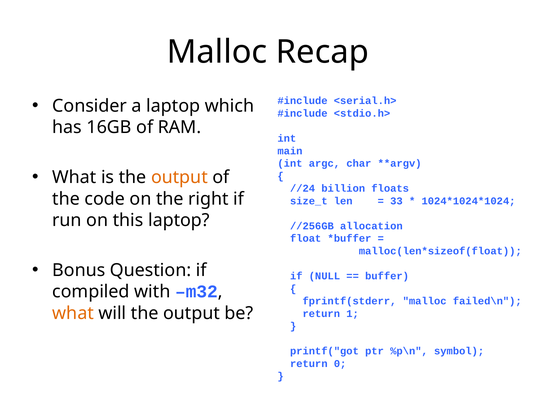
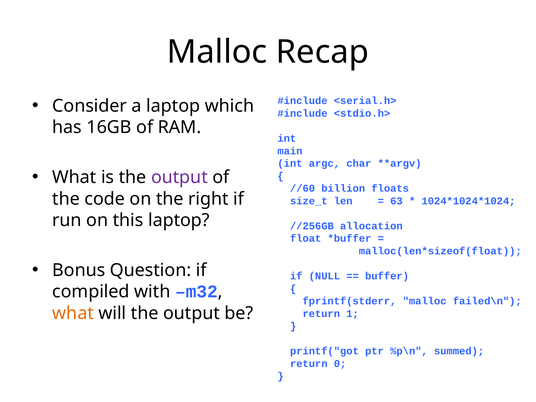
output colour: orange -> purple (179, 177)
//24: //24 -> //60 (303, 188)
33: 33 -> 63 (396, 201)
symbol: symbol -> summed (459, 351)
